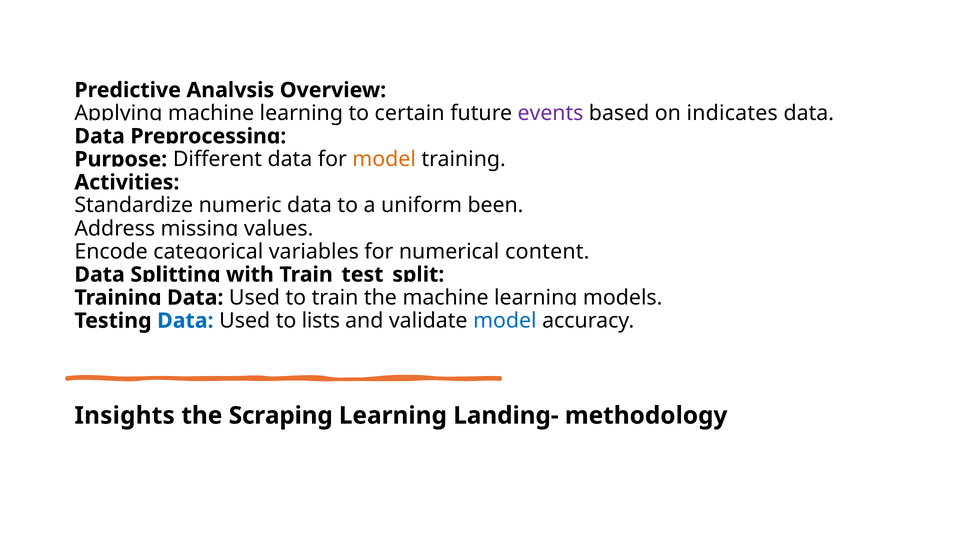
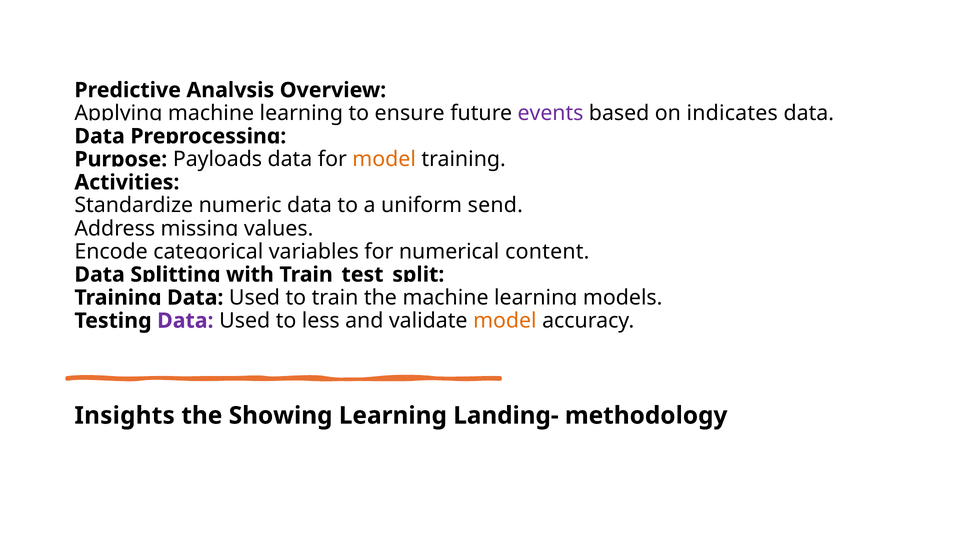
certain: certain -> ensure (410, 113)
Different: Different -> Payloads (217, 159)
been: been -> send (495, 205)
Data colour: blue -> purple (185, 321)
lists: lists -> less (321, 321)
model colour: blue -> orange (505, 321)
Scraping: Scraping -> Showing (281, 416)
